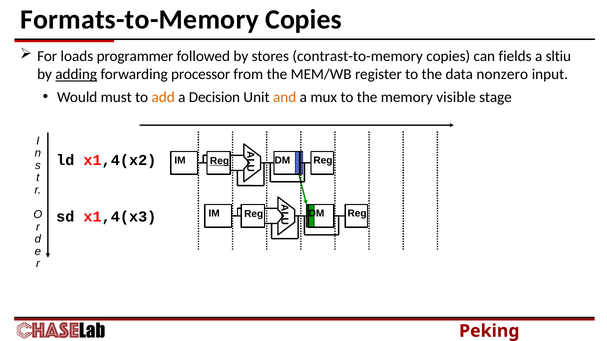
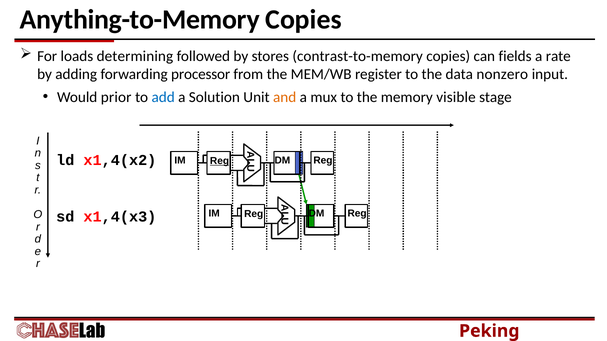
Formats-to-Memory: Formats-to-Memory -> Anything-to-Memory (140, 20)
programmer: programmer -> determining (135, 56)
sltiu: sltiu -> rate (558, 56)
adding underline: present -> none (76, 75)
must: must -> prior (116, 97)
add colour: orange -> blue (163, 97)
Decision: Decision -> Solution (214, 97)
